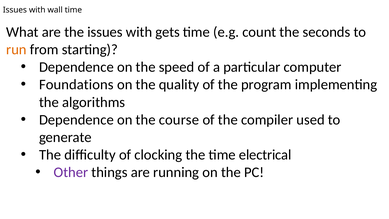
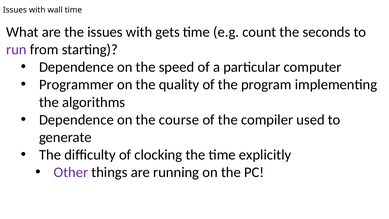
run colour: orange -> purple (16, 50)
Foundations: Foundations -> Programmer (76, 85)
electrical: electrical -> explicitly (265, 155)
